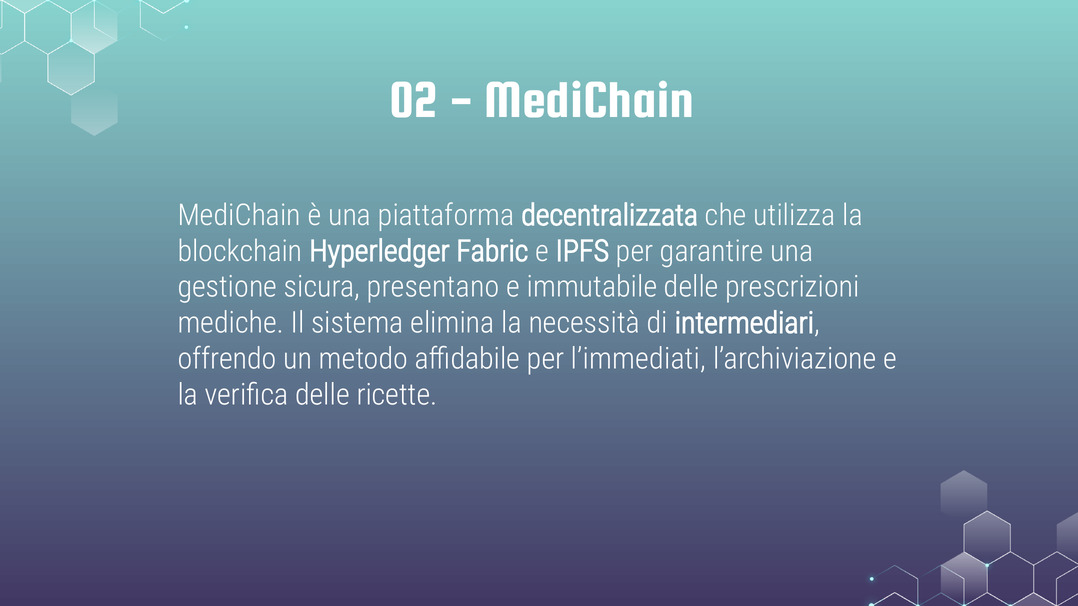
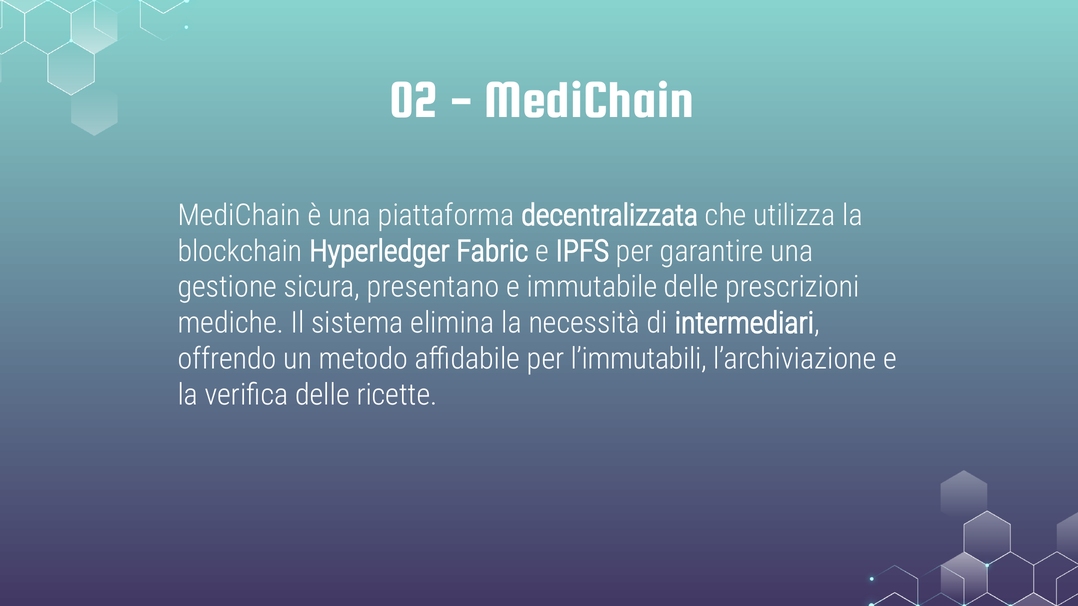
l’immediati: l’immediati -> l’immutabili (639, 359)
